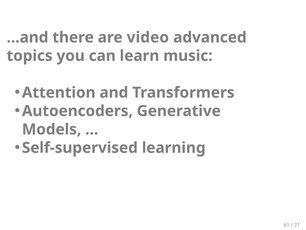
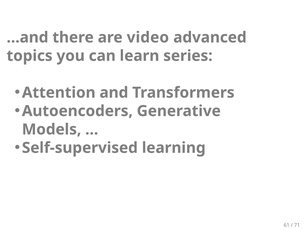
music: music -> series (188, 56)
